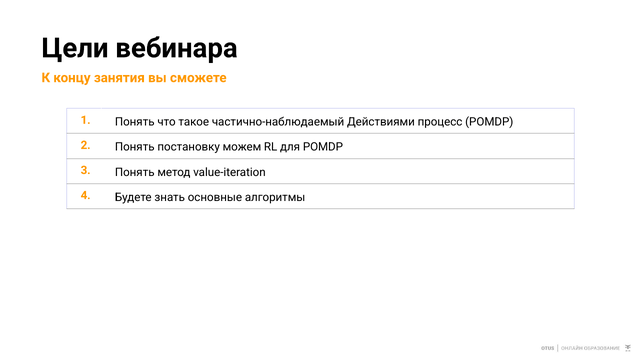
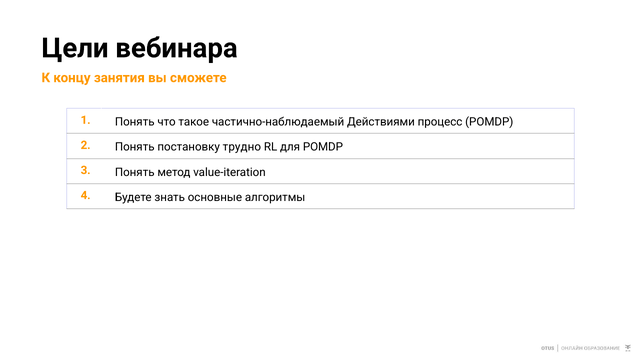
можем: можем -> трудно (242, 147)
